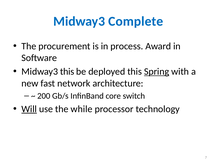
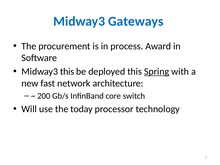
Complete: Complete -> Gateways (136, 21)
Will underline: present -> none (29, 109)
while: while -> today (82, 109)
